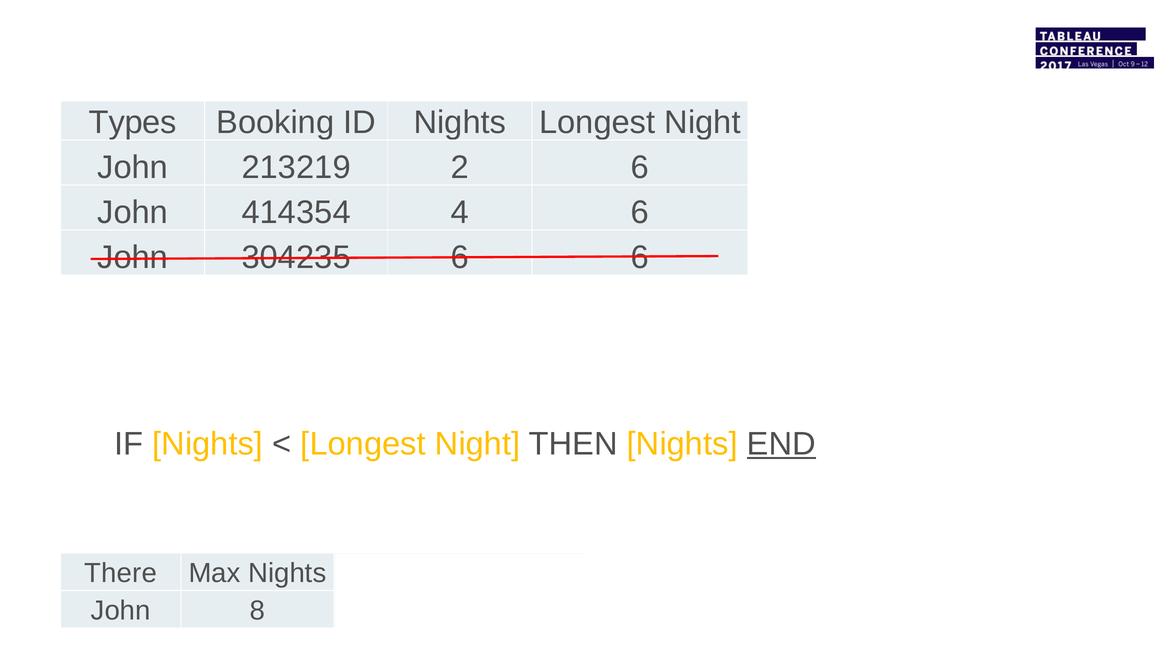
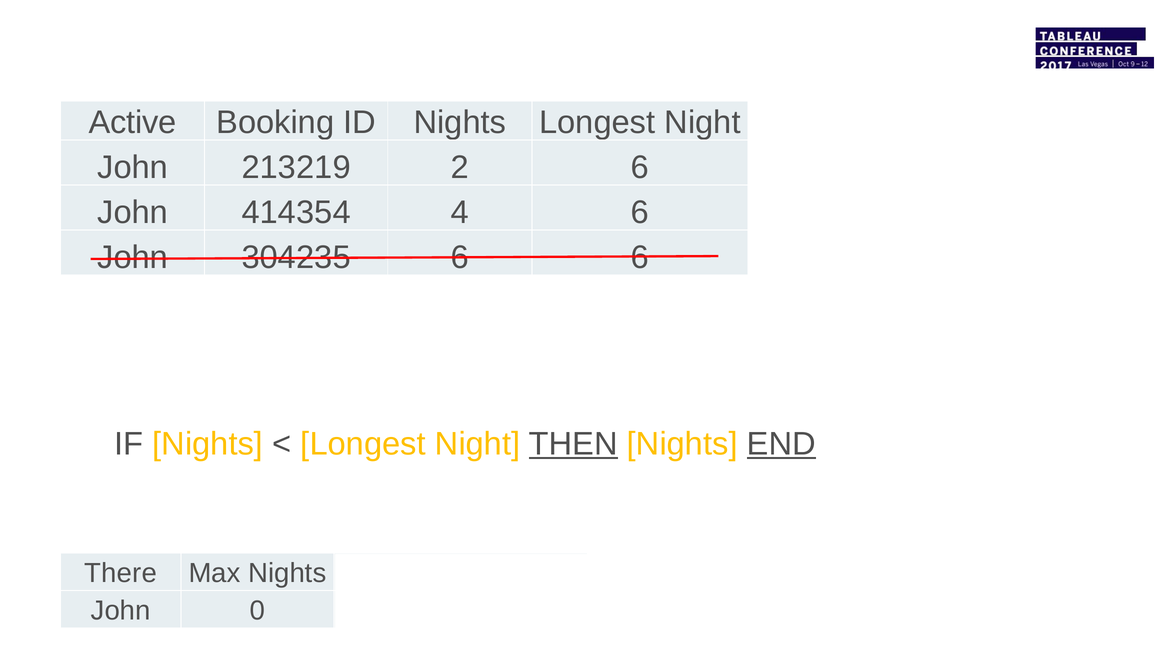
Types: Types -> Active (133, 122)
THEN underline: none -> present (573, 444)
8: 8 -> 0 (258, 611)
